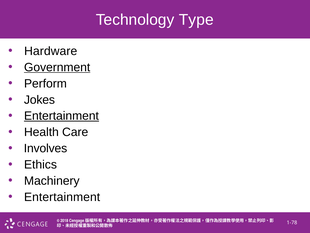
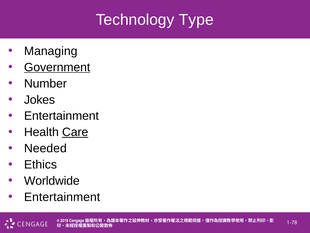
Hardware: Hardware -> Managing (51, 51)
Perform: Perform -> Number (45, 83)
Entertainment underline: present -> none (61, 116)
Care underline: none -> present (75, 132)
Involves: Involves -> Needed (45, 148)
Machinery: Machinery -> Worldwide (52, 181)
